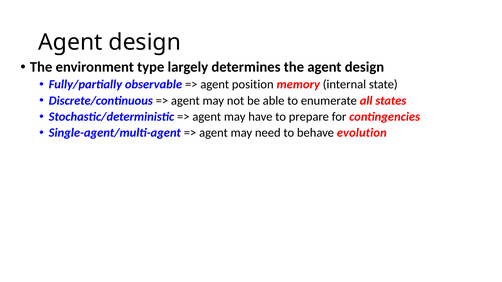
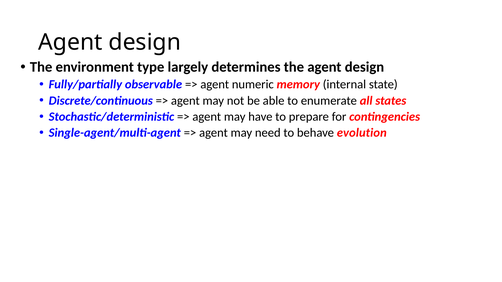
position: position -> numeric (253, 85)
